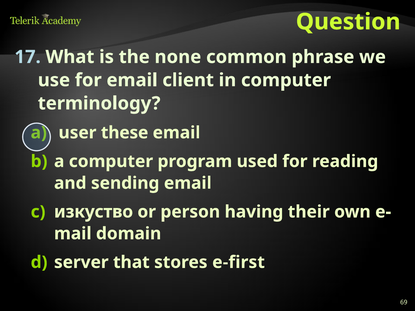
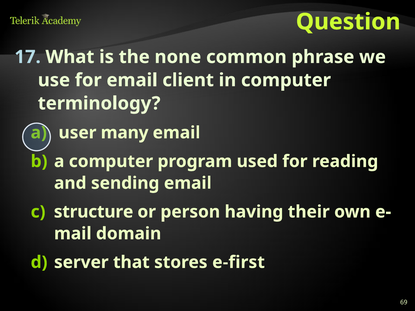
these: these -> many (125, 133)
изкуство: изкуство -> structure (94, 212)
